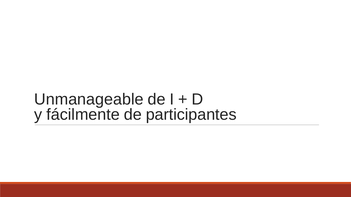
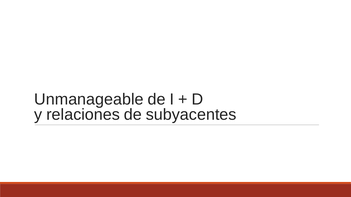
fácilmente: fácilmente -> relaciones (83, 115)
participantes: participantes -> subyacentes (191, 115)
